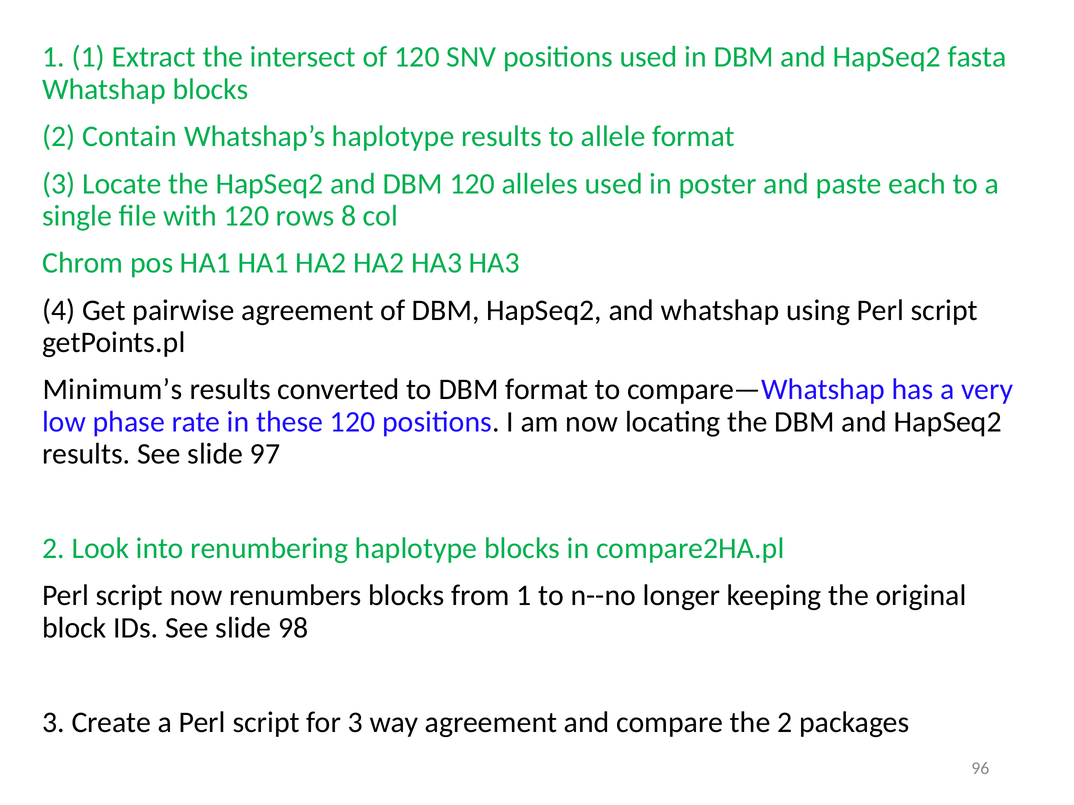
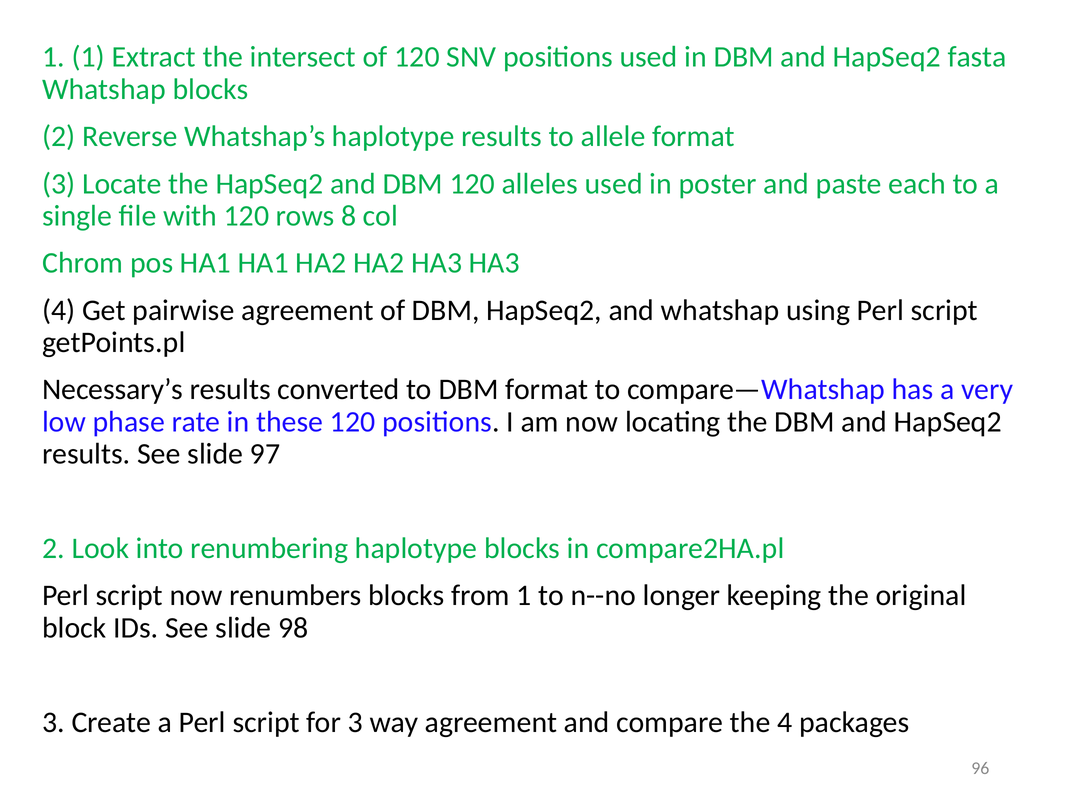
Contain: Contain -> Reverse (130, 137)
Minimum’s: Minimum’s -> Necessary’s (113, 390)
the 2: 2 -> 4 (785, 723)
